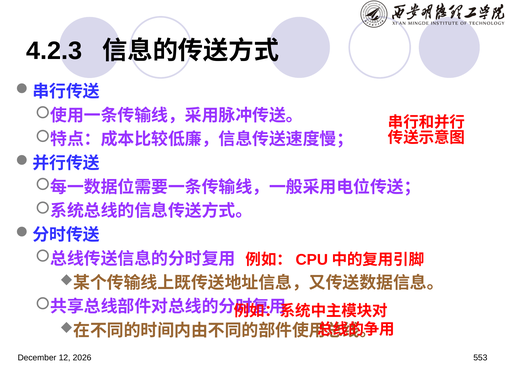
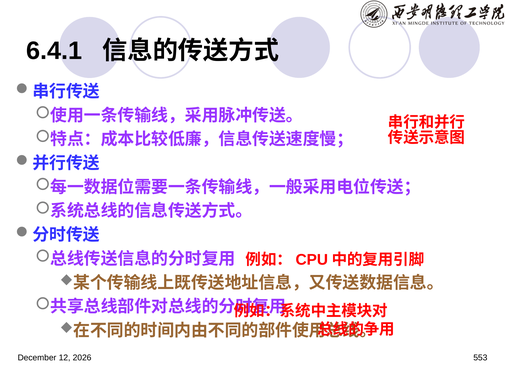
4.2.3: 4.2.3 -> 6.4.1 (54, 51)
